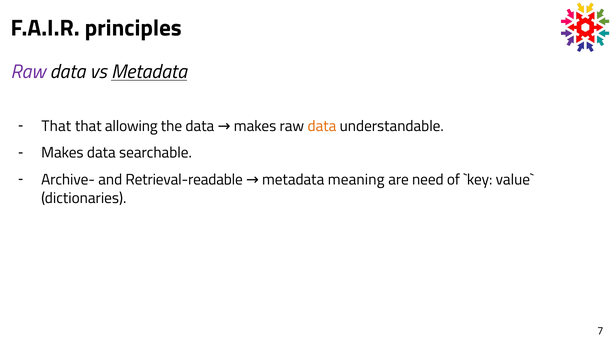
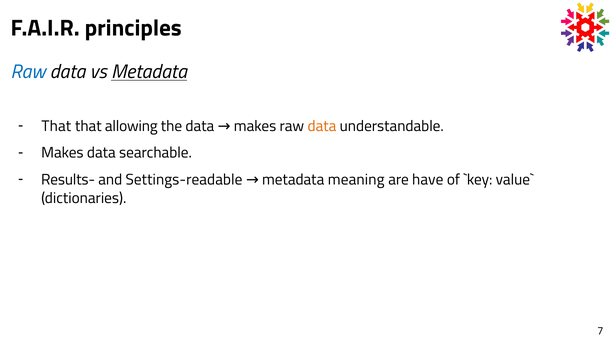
Raw colour: purple -> blue (28, 72)
Archive-: Archive- -> Results- (68, 180)
Retrieval-readable: Retrieval-readable -> Settings-readable (184, 180)
need: need -> have (428, 180)
